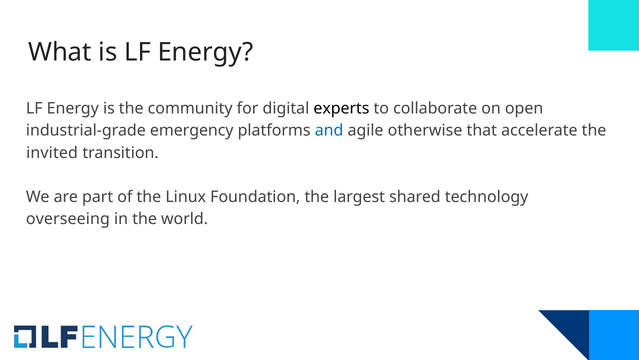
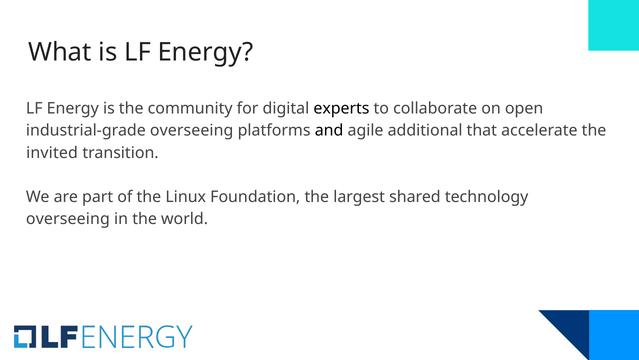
industrial-grade emergency: emergency -> overseeing (192, 131)
and colour: blue -> black (329, 131)
otherwise: otherwise -> additional (425, 131)
